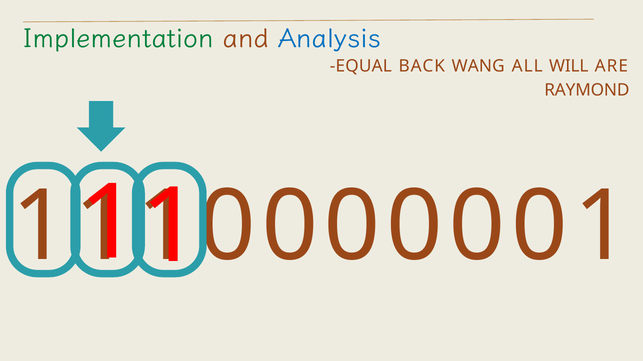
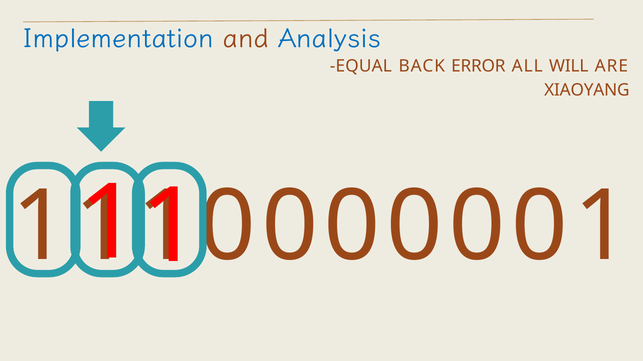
Implementation colour: green -> blue (118, 39)
WANG: WANG -> ERROR (478, 66)
RAYMOND: RAYMOND -> XIAOYANG (587, 90)
